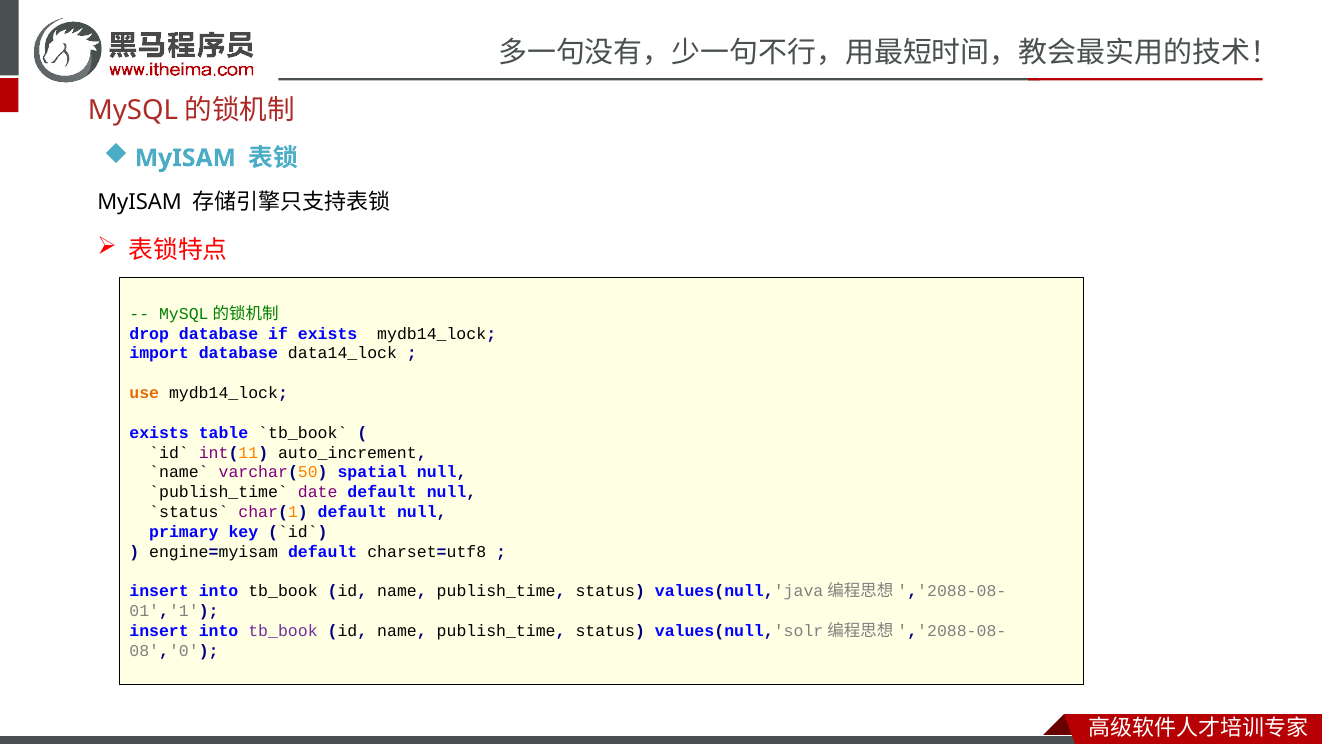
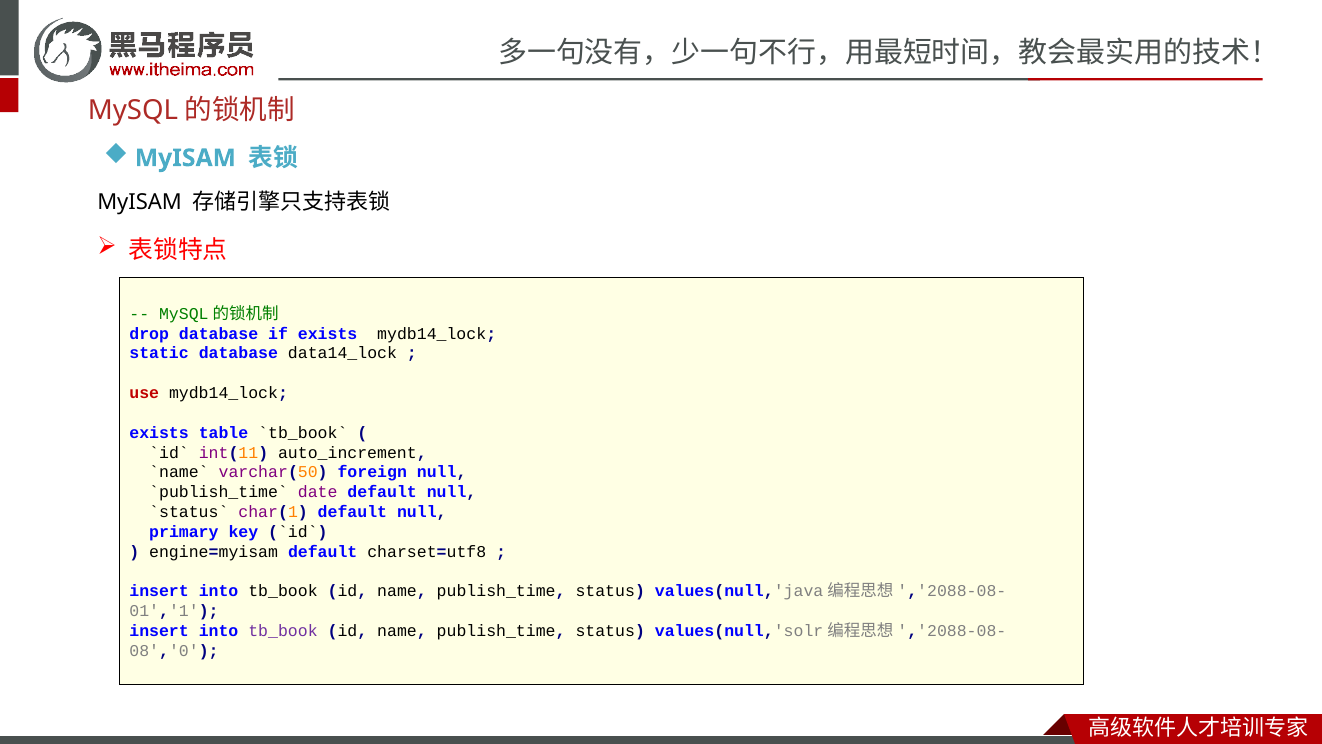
import: import -> static (159, 353)
use colour: orange -> red (144, 393)
spatial: spatial -> foreign (372, 472)
